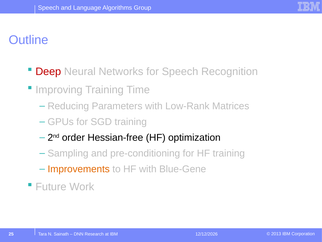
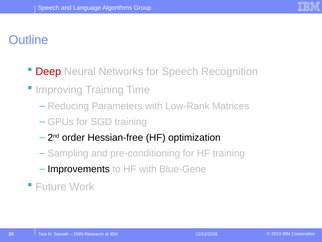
Improvements colour: orange -> black (79, 169)
